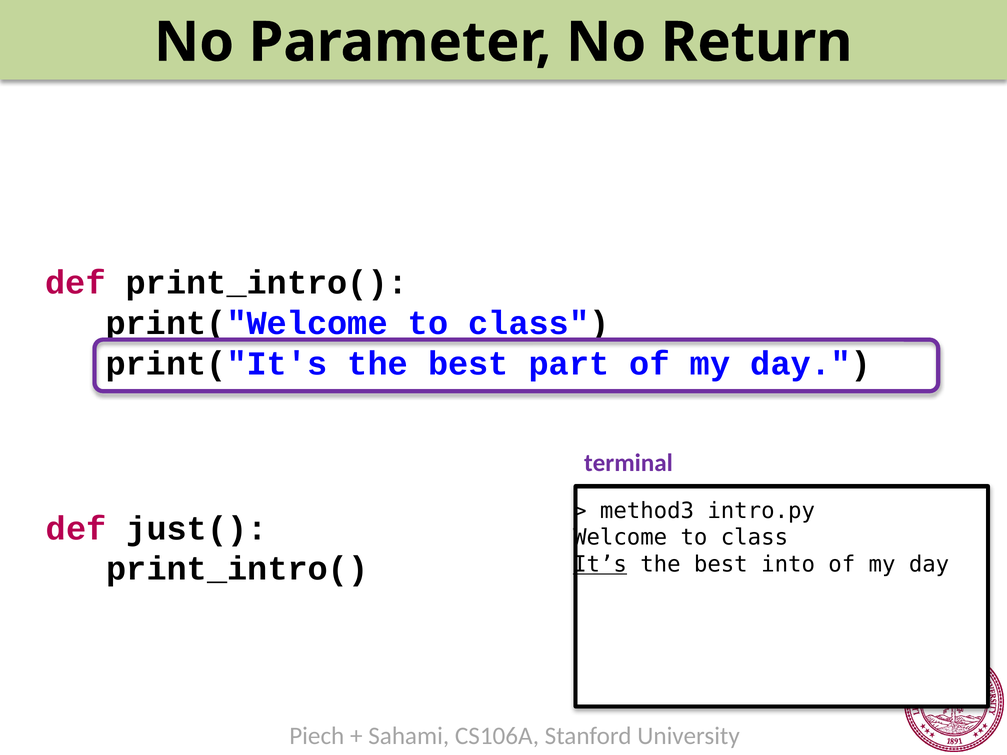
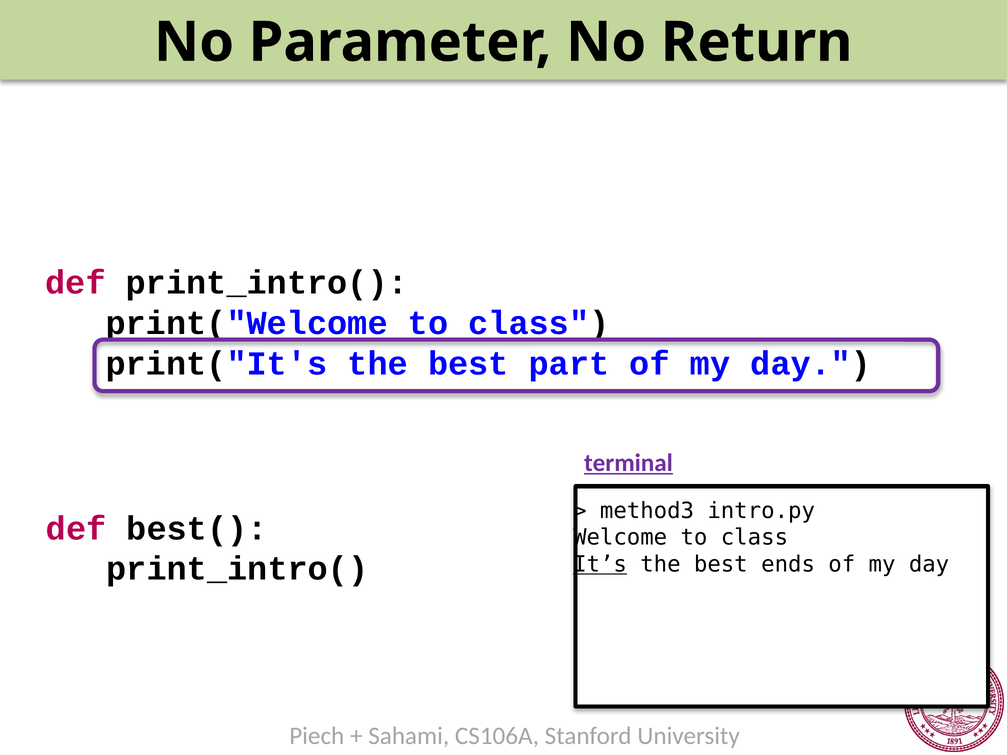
terminal underline: none -> present (628, 463)
just(: just( -> best( (197, 529)
into: into -> ends (788, 565)
